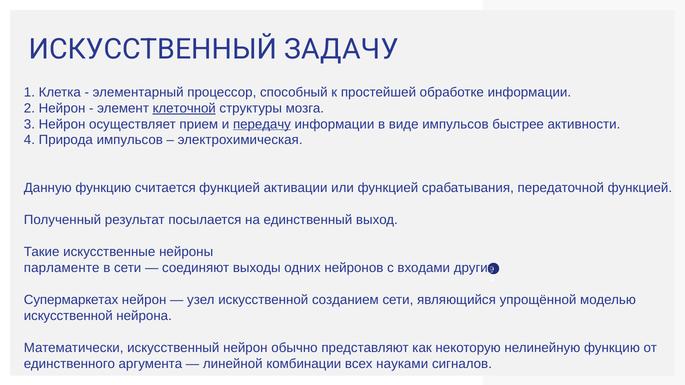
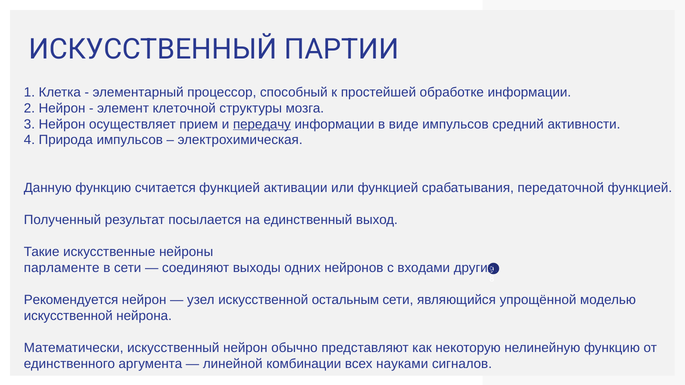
ЗАДАЧУ: ЗАДАЧУ -> ПАРТИИ (342, 49)
клеточной underline: present -> none (184, 108)
быстрее: быстрее -> средний (518, 124)
Супермаркетах: Супермаркетах -> Рекомендуется (71, 300)
созданием: созданием -> остальным (345, 300)
